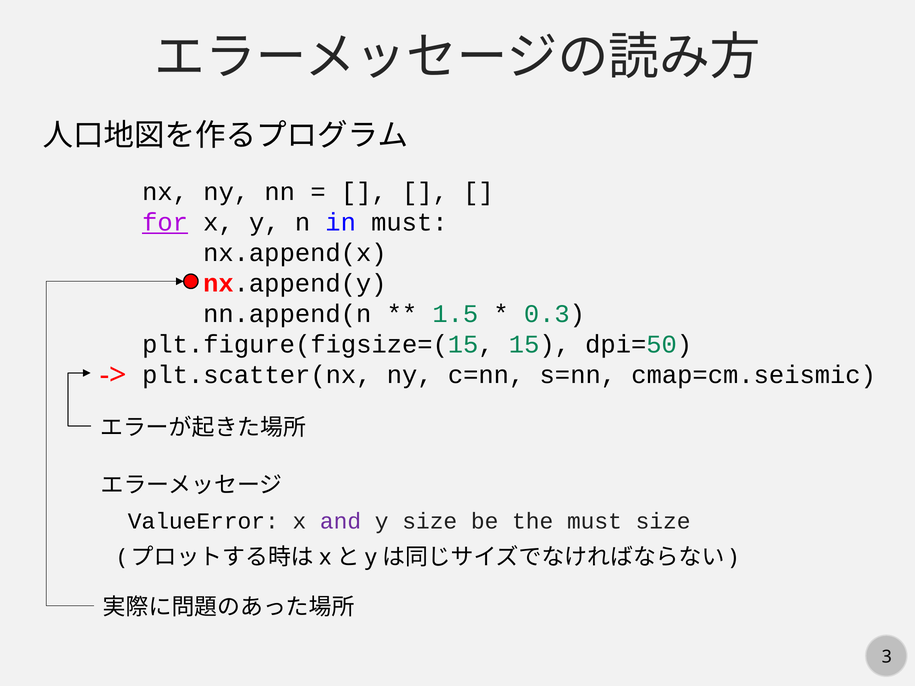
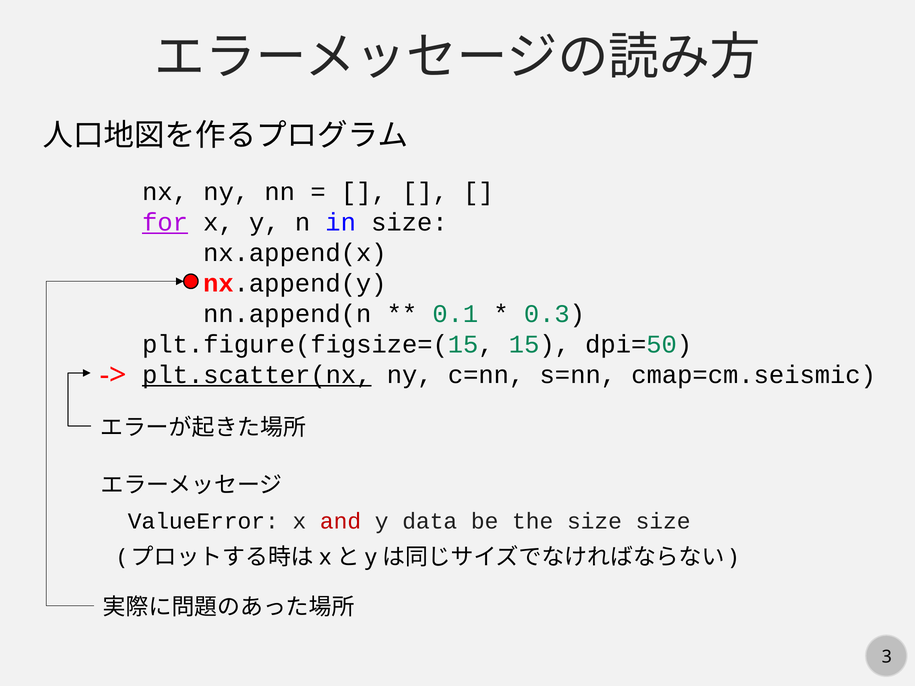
in must: must -> size (409, 222)
1.5: 1.5 -> 0.1 (455, 314)
plt.scatter(nx underline: none -> present (257, 375)
and colour: purple -> red (341, 521)
y size: size -> data (430, 521)
the must: must -> size (594, 521)
